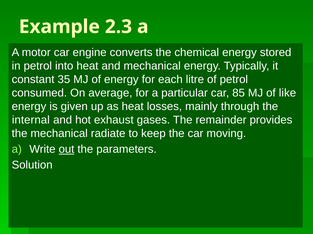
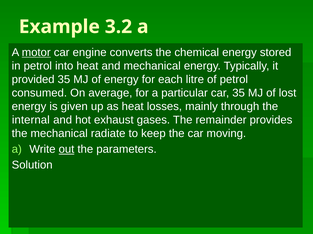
2.3: 2.3 -> 3.2 (118, 27)
motor underline: none -> present (36, 53)
constant: constant -> provided (33, 80)
car 85: 85 -> 35 (239, 93)
like: like -> lost (288, 93)
